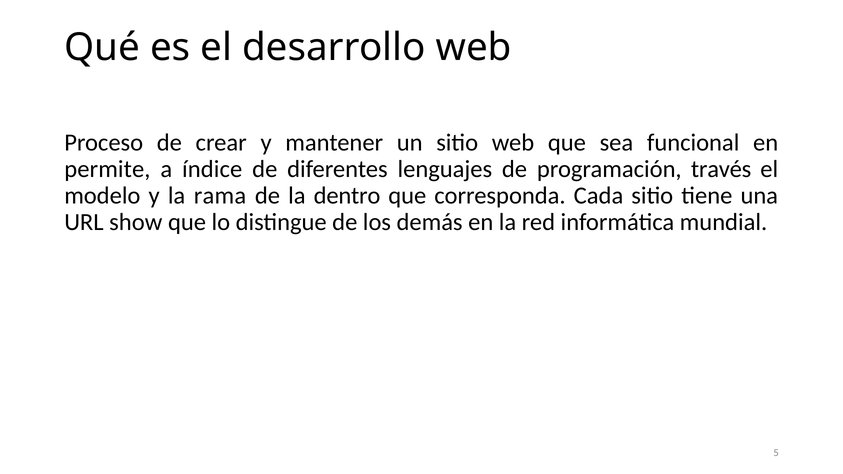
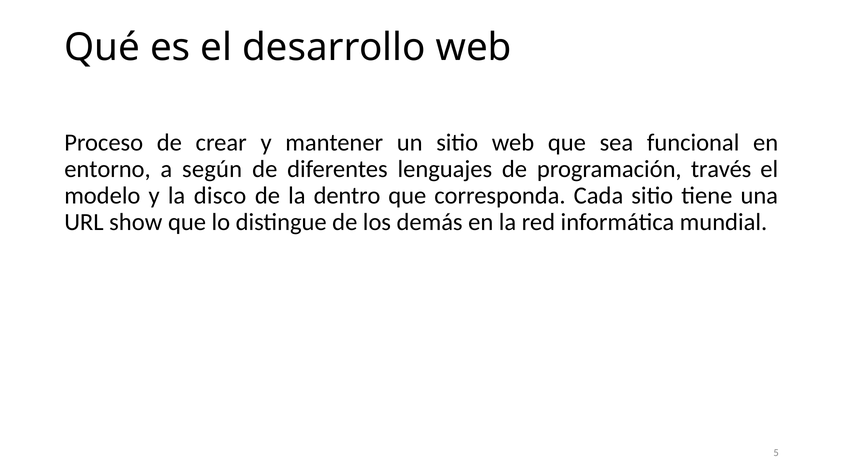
permite: permite -> entorno (107, 169)
índice: índice -> según (212, 169)
rama: rama -> disco (220, 196)
